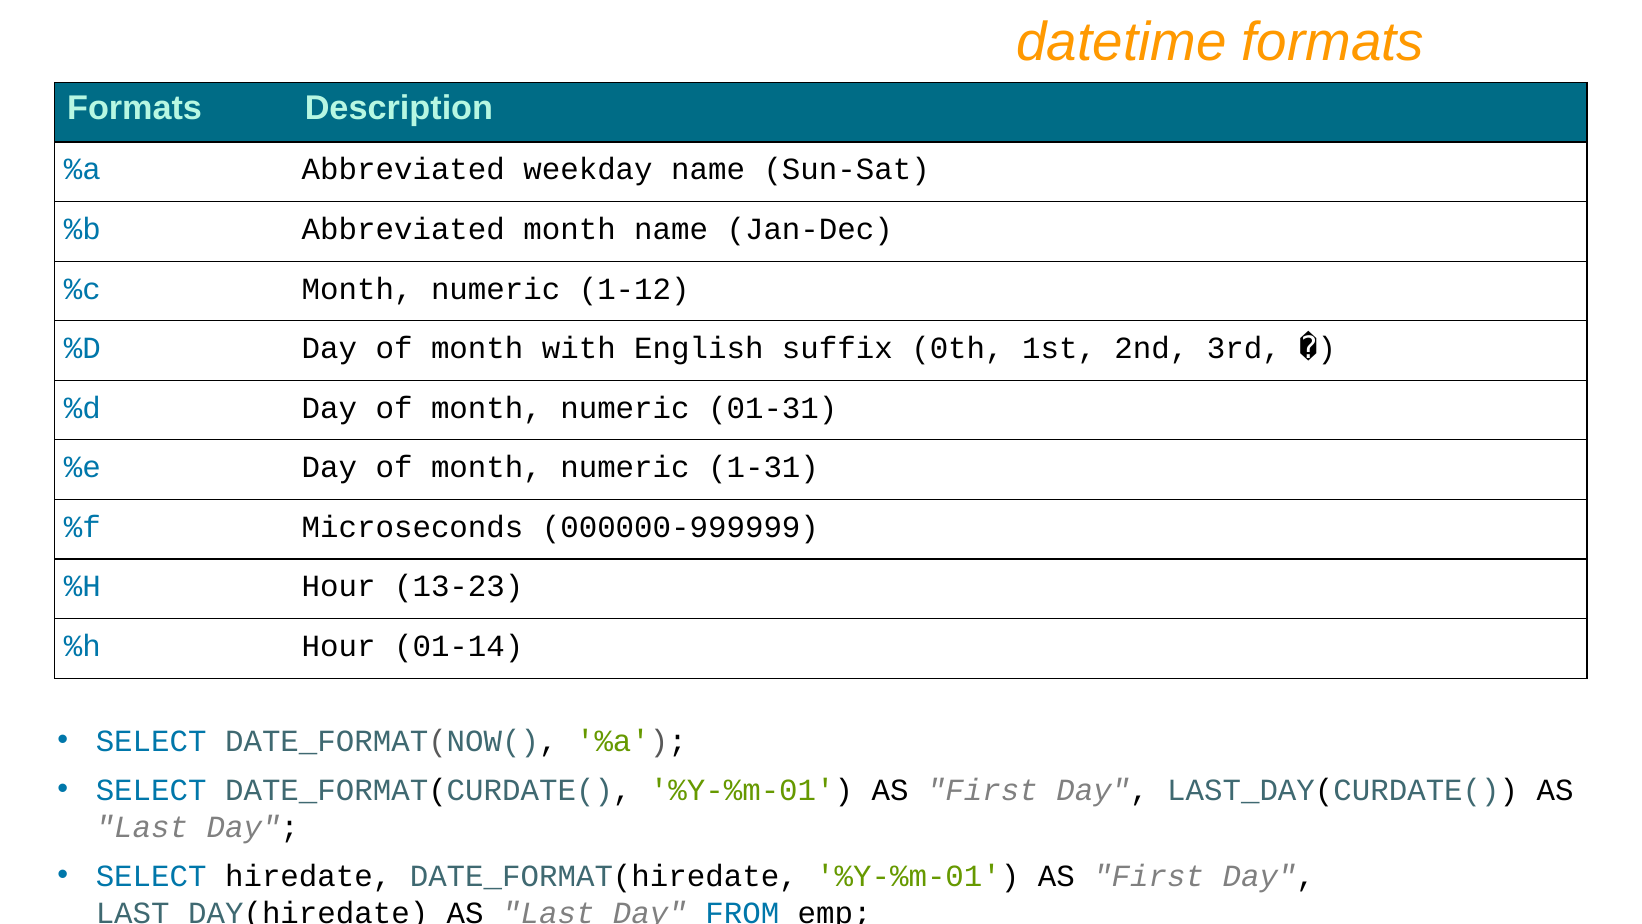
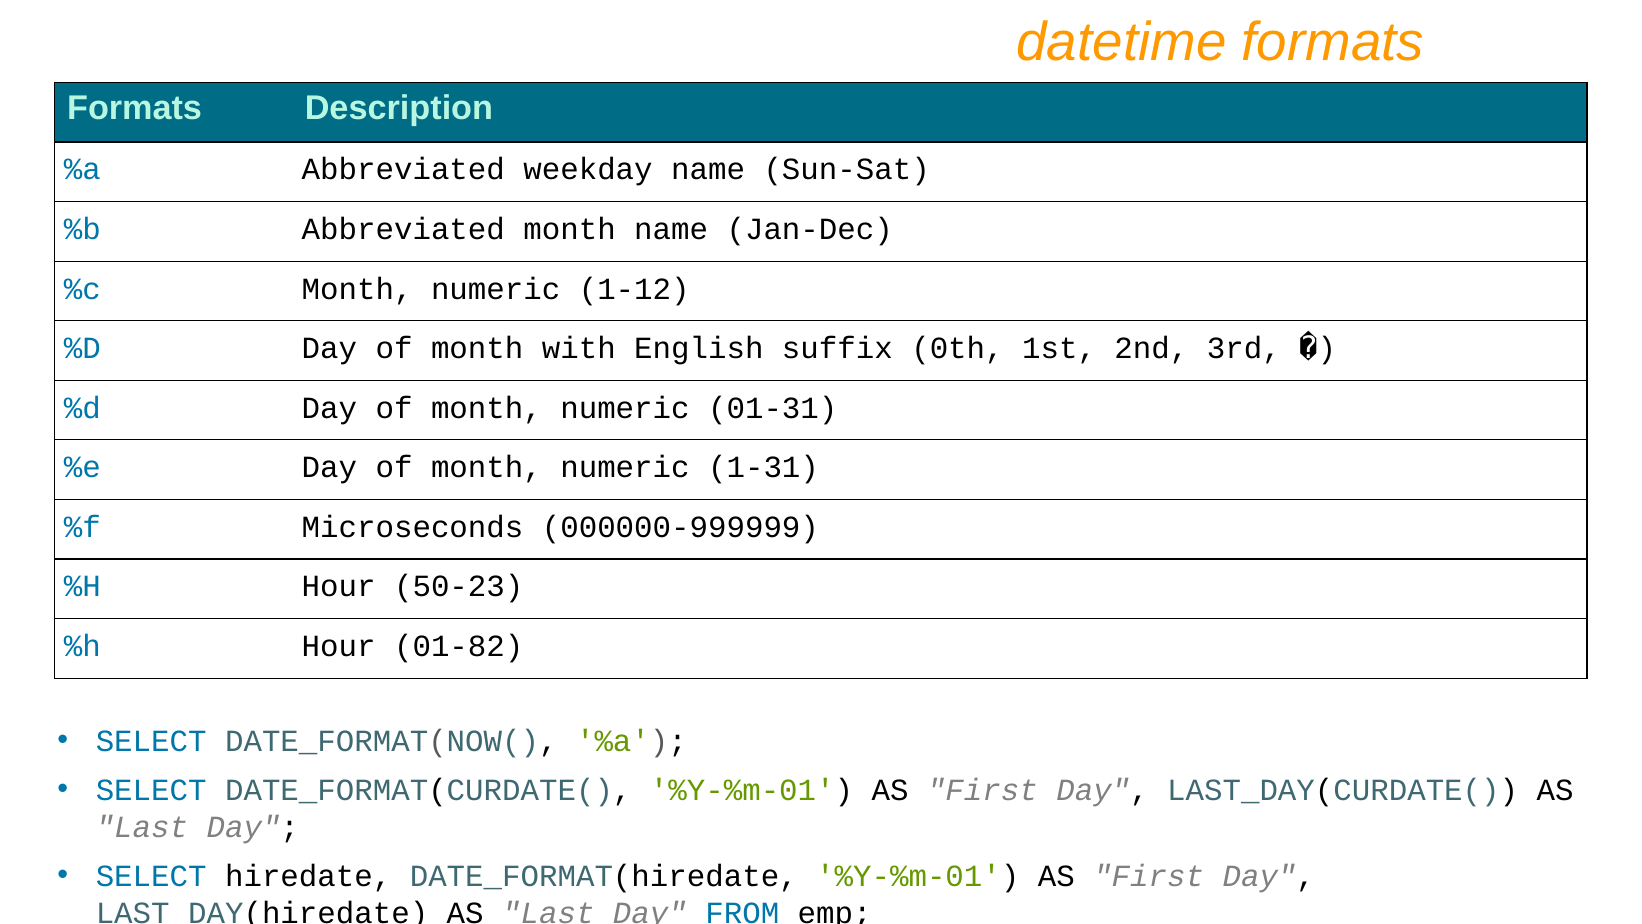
13-23: 13-23 -> 50-23 (459, 587)
01-14: 01-14 -> 01-82 (459, 646)
